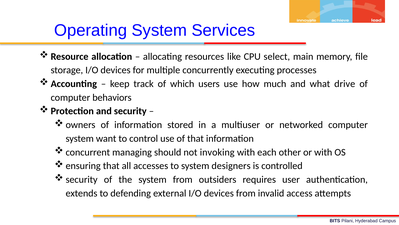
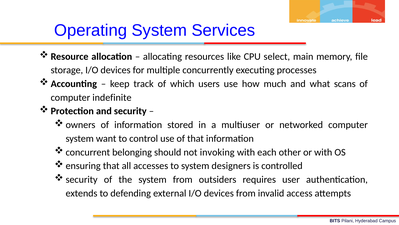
drive: drive -> scans (345, 84)
behaviors: behaviors -> indefinite (112, 97)
managing: managing -> belonging (132, 152)
